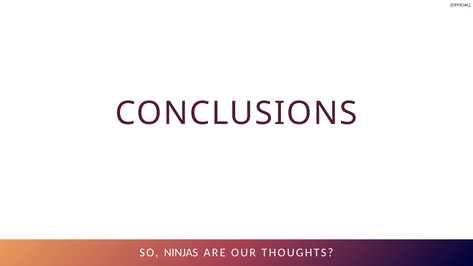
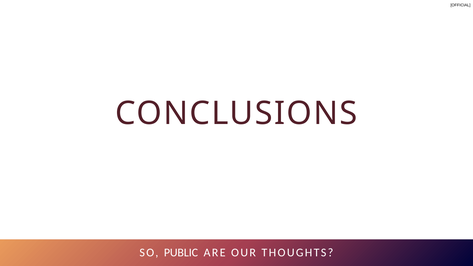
NINJAS: NINJAS -> PUBLIC (181, 253)
